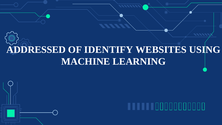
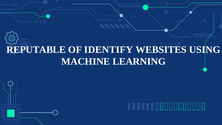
ADDRESSED: ADDRESSED -> REPUTABLE (36, 50)
